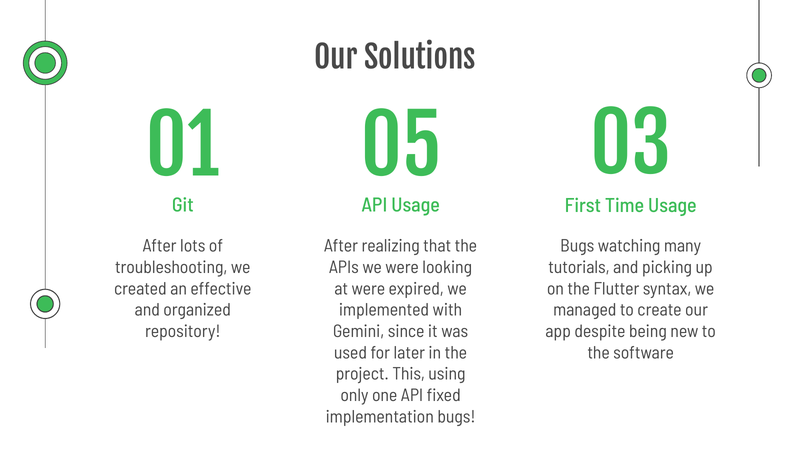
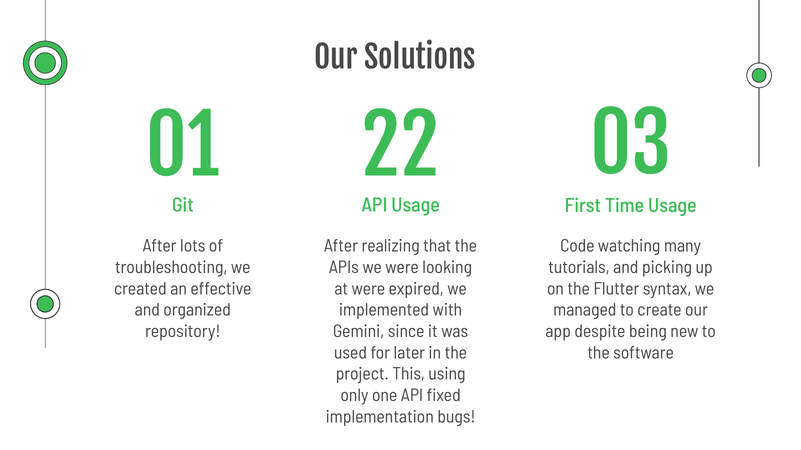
05: 05 -> 22 (400, 150)
Bugs: Bugs -> Code (577, 246)
